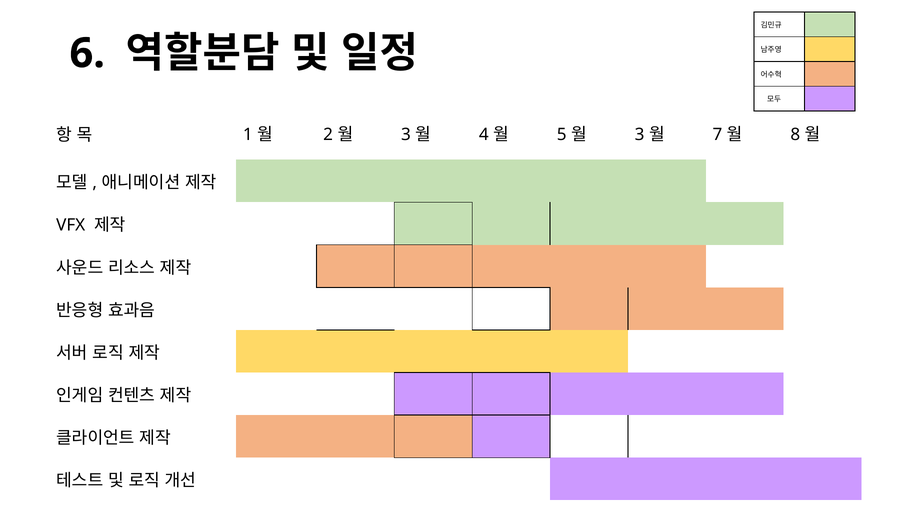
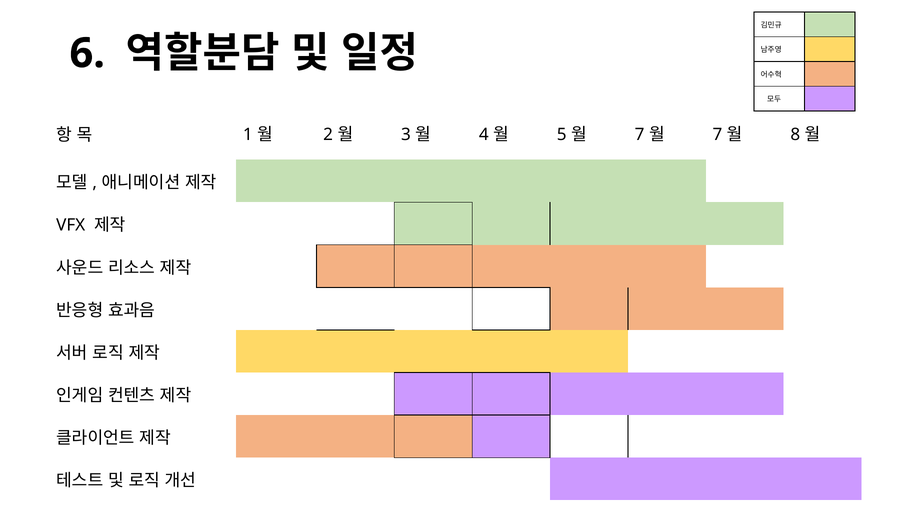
3: 3 -> 7 (640, 135)
